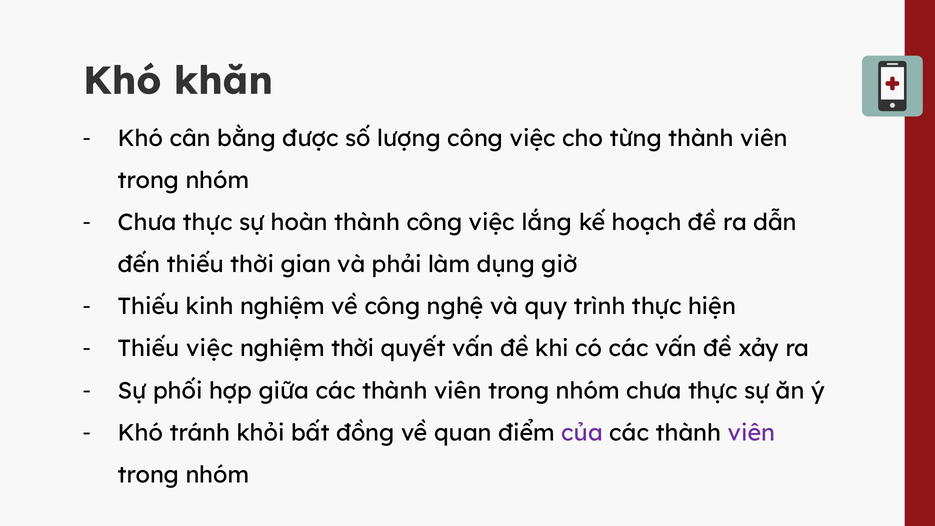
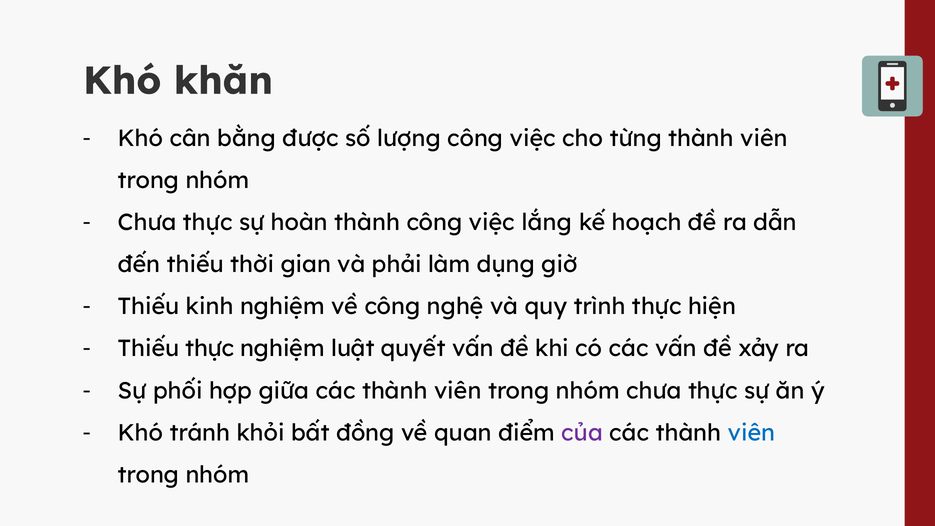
Thiếu việc: việc -> thực (210, 349)
nghiệm thời: thời -> luật (353, 349)
viên colour: purple -> blue (751, 433)
